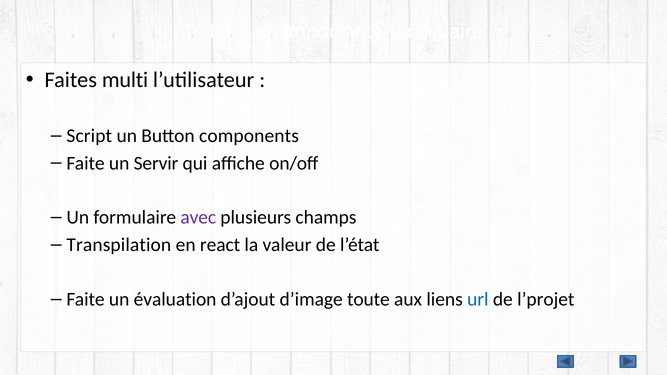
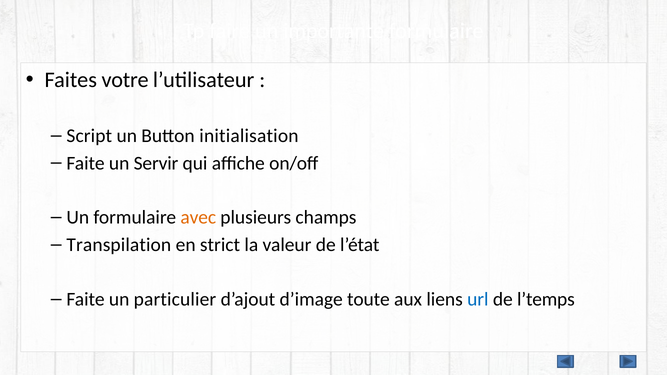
multi: multi -> votre (125, 80)
components: components -> initialisation (249, 136)
avec colour: purple -> orange (198, 218)
react: react -> strict (220, 245)
évaluation: évaluation -> particulier (175, 299)
l’projet: l’projet -> l’temps (546, 299)
